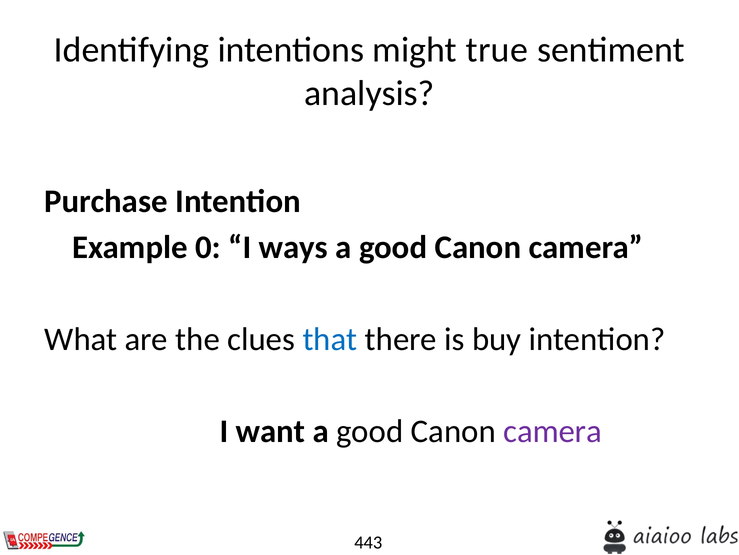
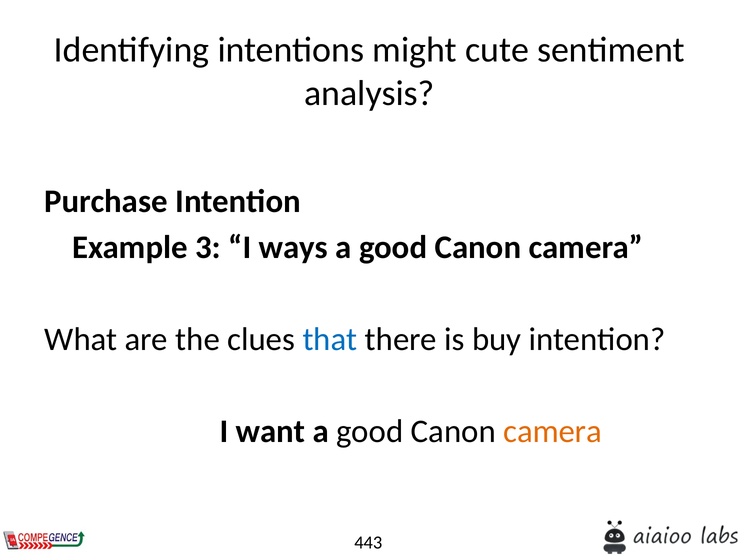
true: true -> cute (497, 50)
0: 0 -> 3 (208, 247)
camera colour: purple -> orange (553, 431)
